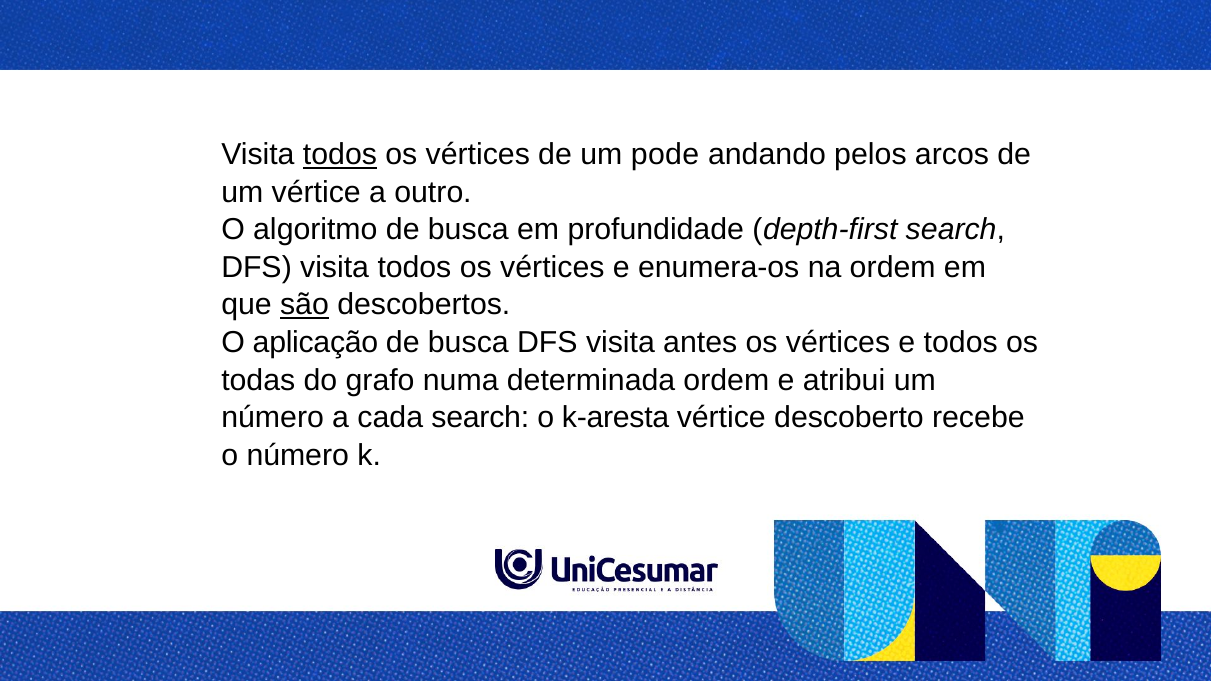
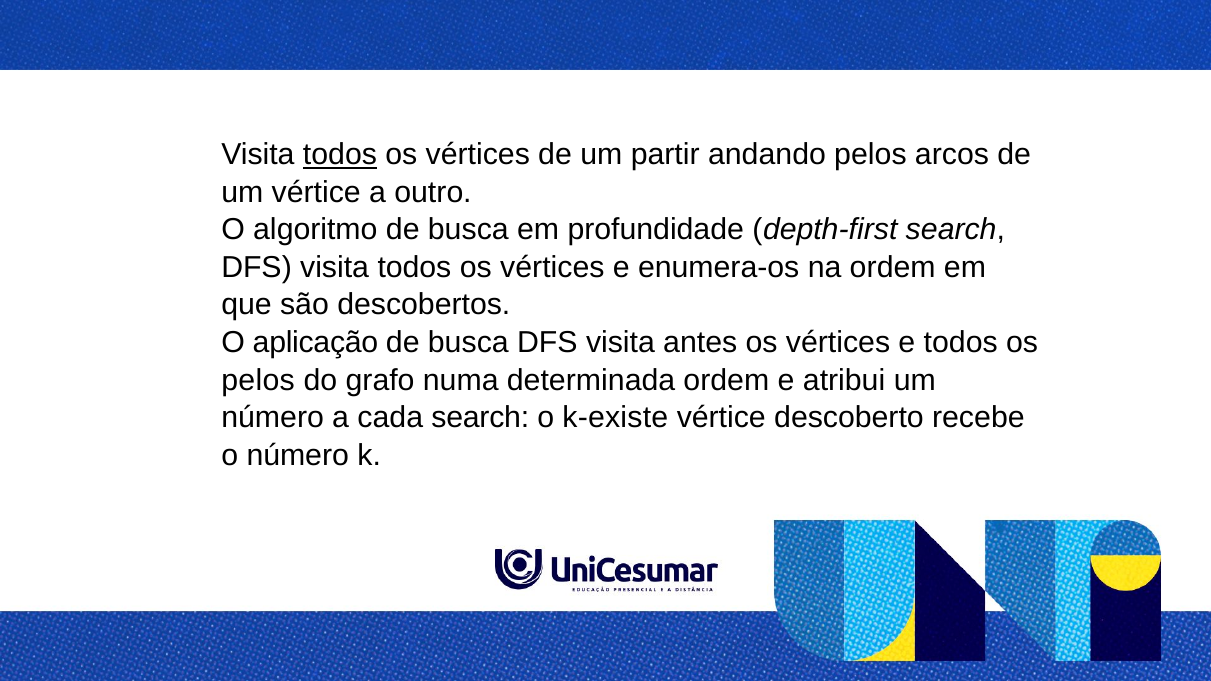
pode: pode -> partir (665, 155)
são underline: present -> none (304, 305)
todas: todas -> pelos (258, 380)
k-aresta: k-aresta -> k-existe (615, 418)
